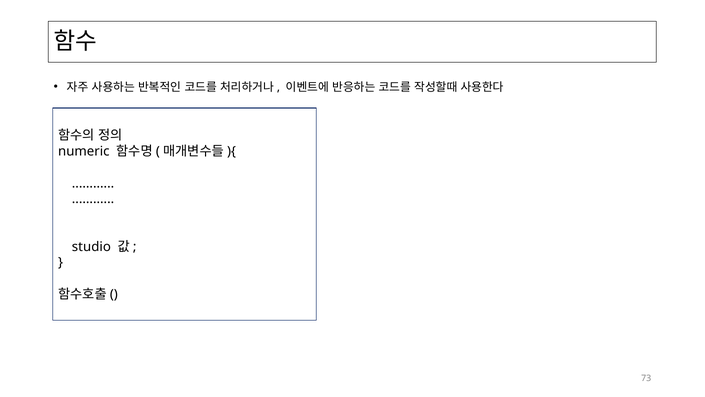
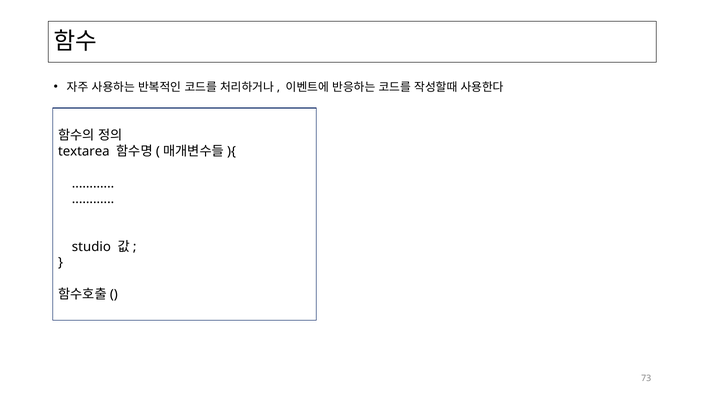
numeric: numeric -> textarea (84, 151)
